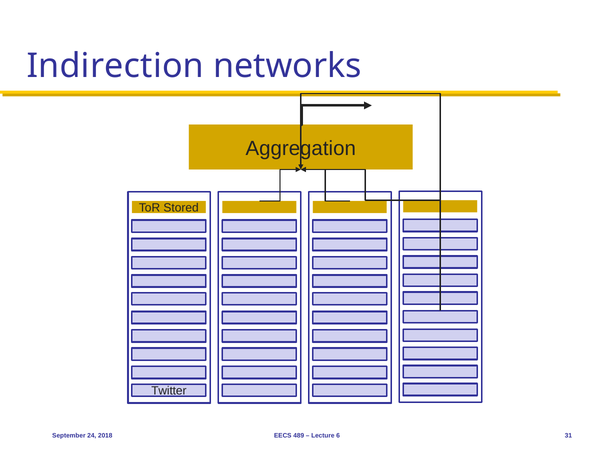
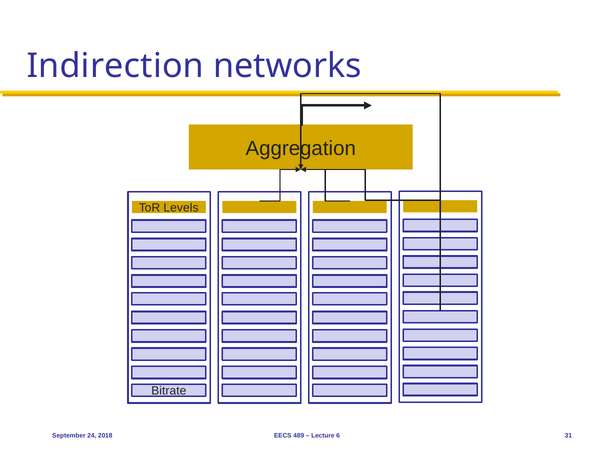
Stored: Stored -> Levels (181, 208)
Twitter: Twitter -> Bitrate (169, 391)
